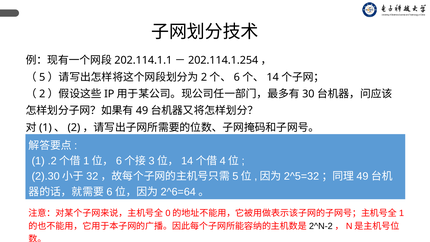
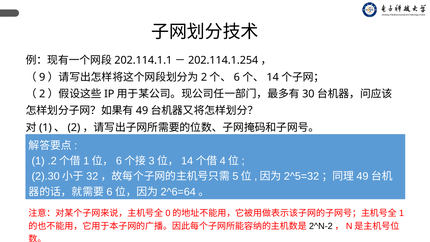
5: 5 -> 9 (42, 77)
